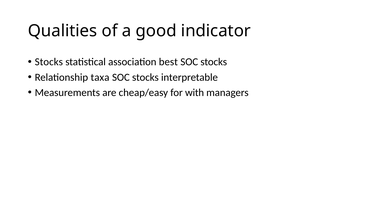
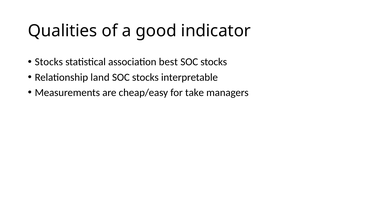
taxa: taxa -> land (100, 77)
with: with -> take (195, 93)
